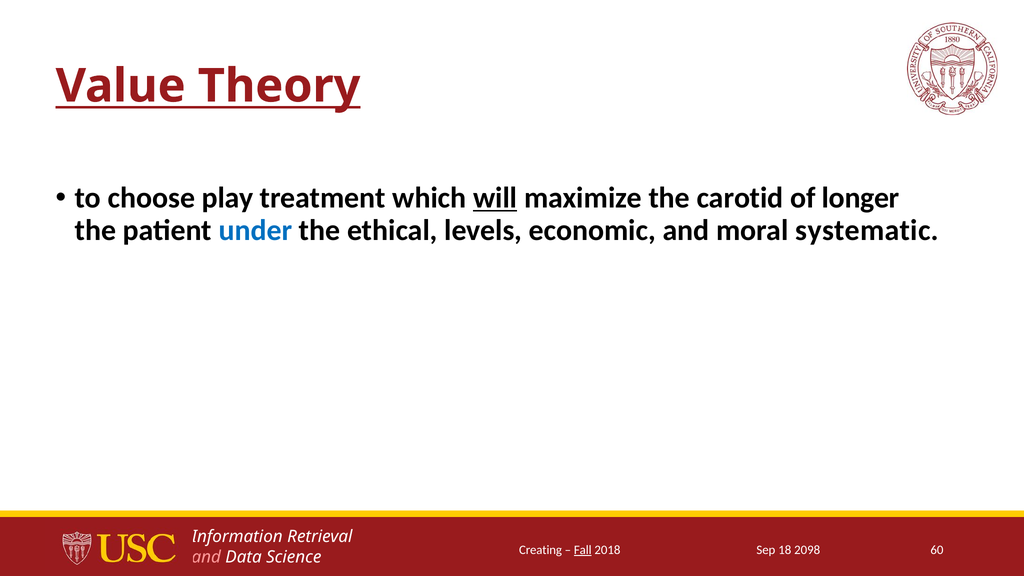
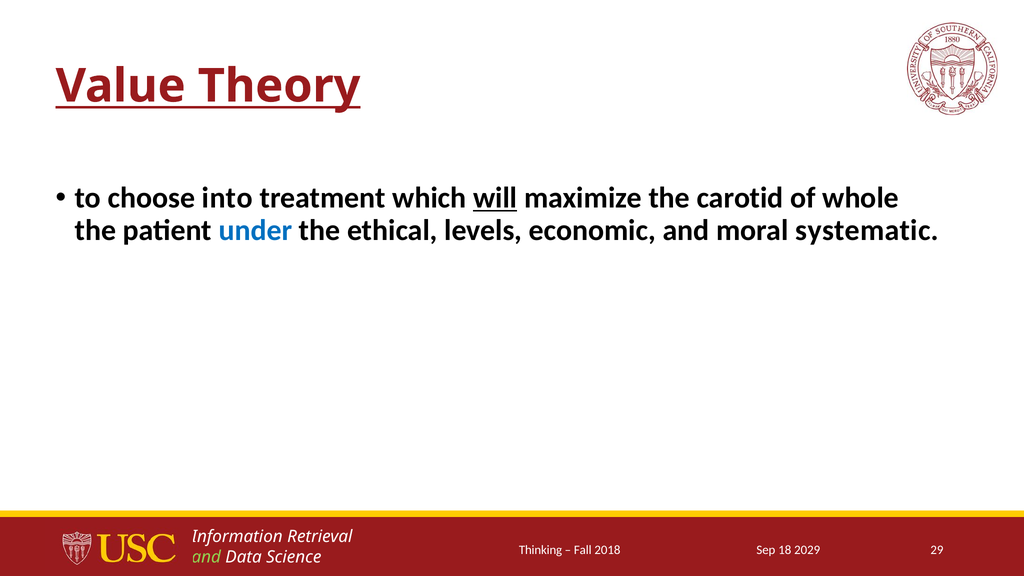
play: play -> into (227, 198)
longer: longer -> whole (861, 198)
Creating: Creating -> Thinking (541, 550)
Fall underline: present -> none (583, 550)
2098: 2098 -> 2029 (807, 550)
60: 60 -> 29 (937, 550)
and colour: pink -> light green (206, 557)
